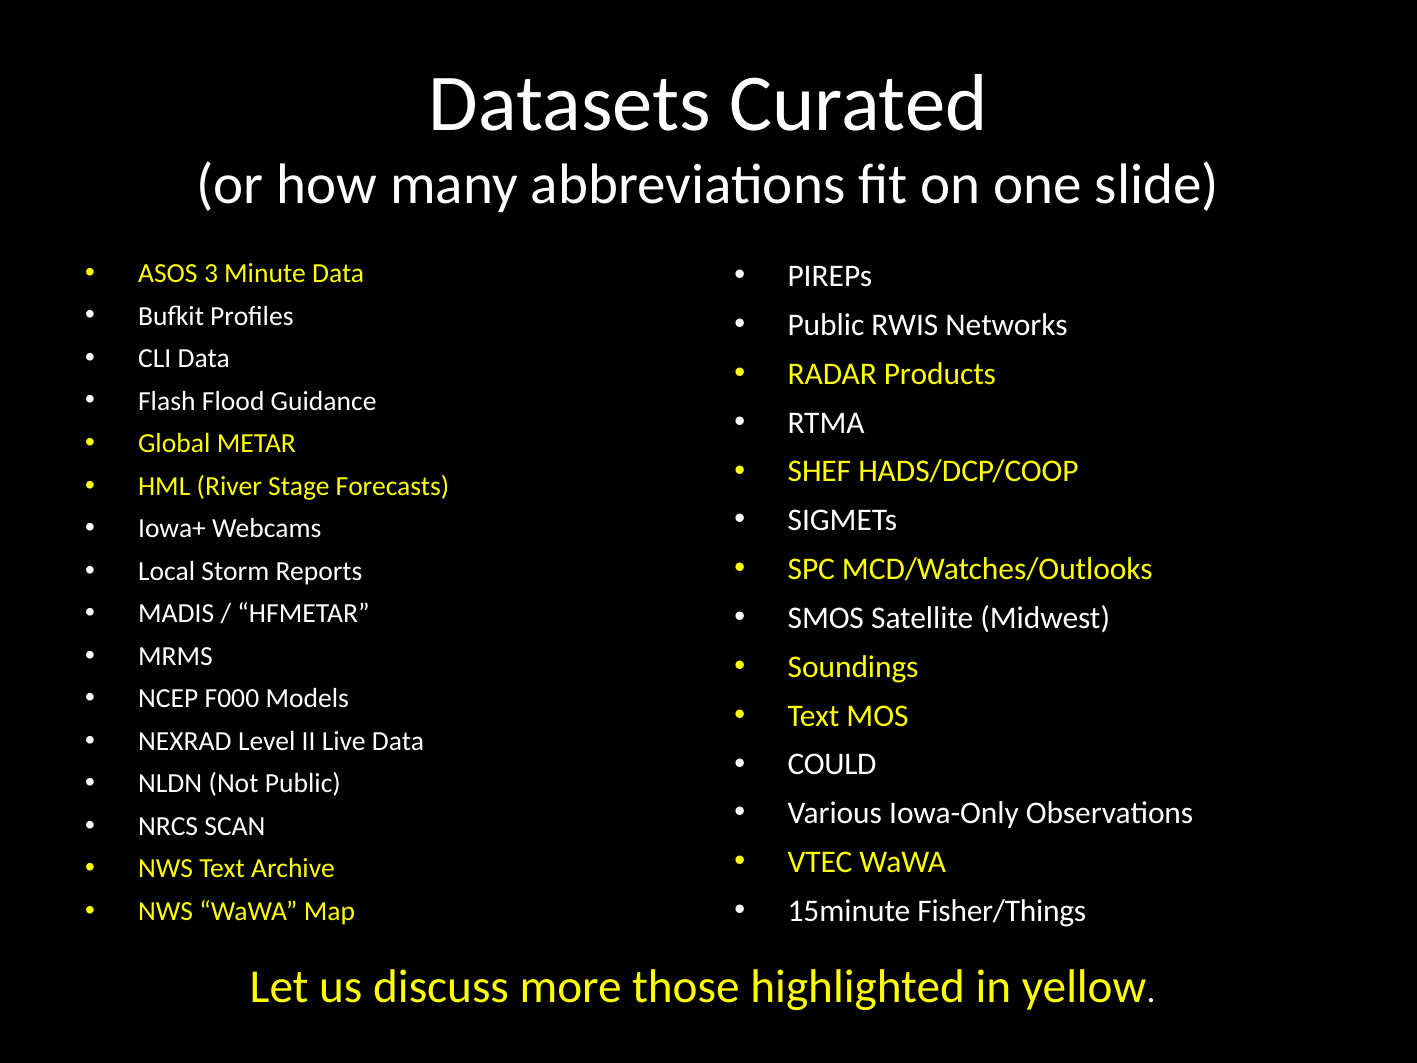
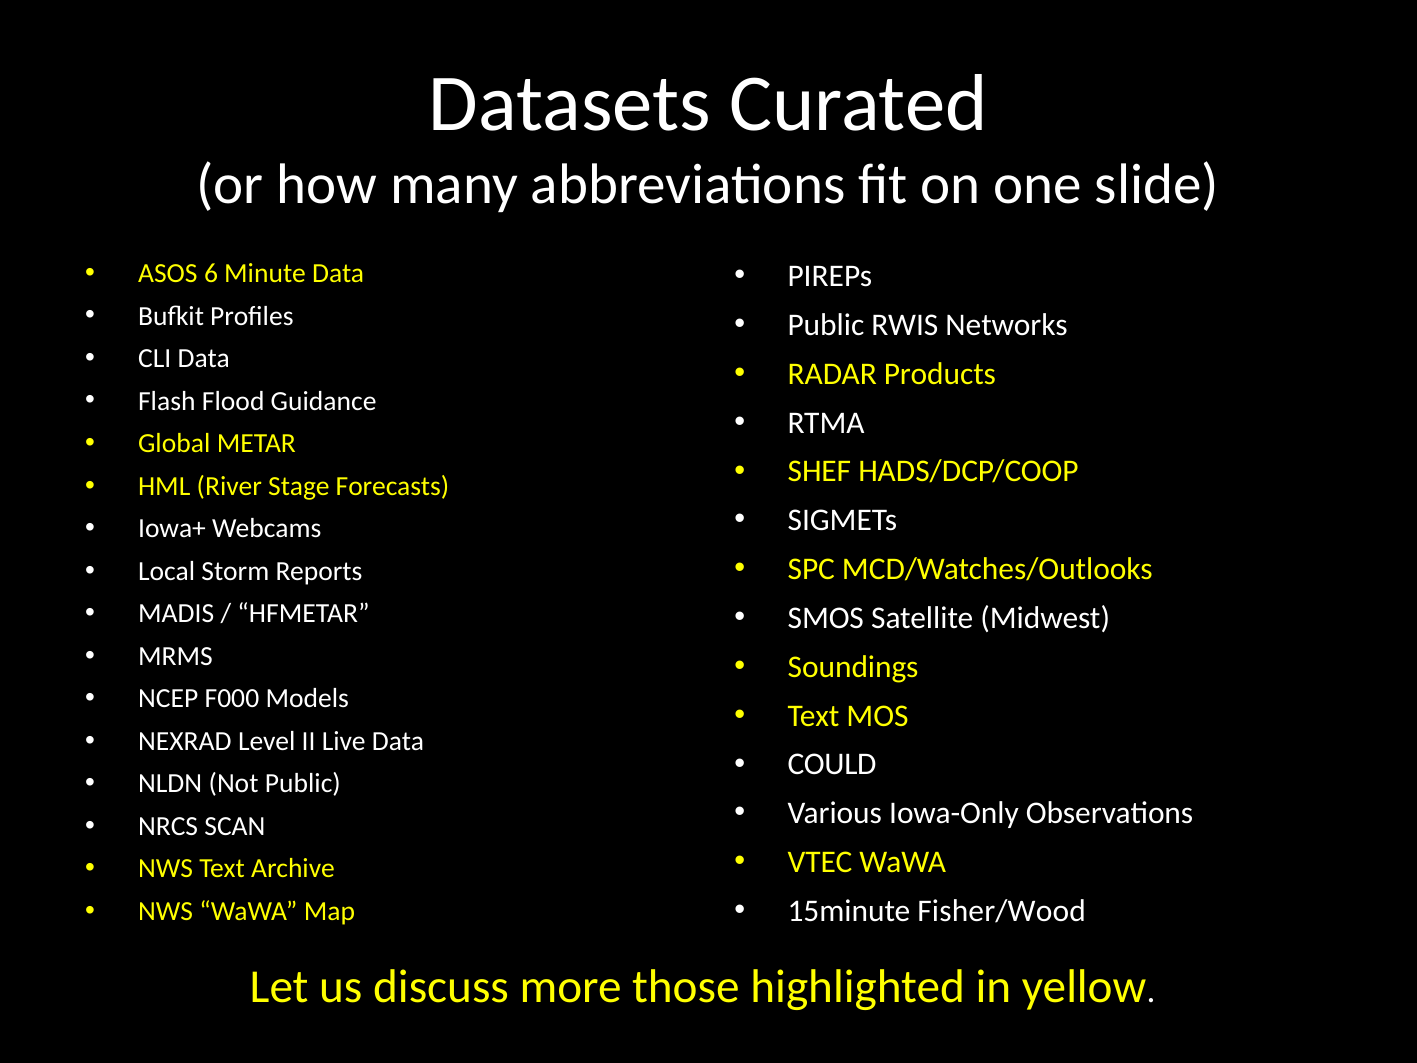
3: 3 -> 6 (211, 274)
Fisher/Things: Fisher/Things -> Fisher/Wood (1002, 911)
